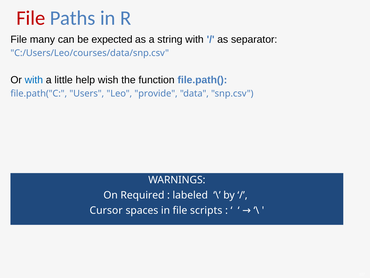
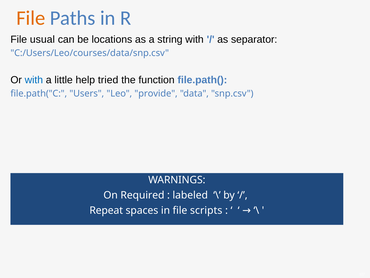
File colour: red -> orange (31, 18)
many: many -> usual (42, 39)
expected: expected -> locations (112, 39)
wish: wish -> tried (108, 80)
Cursor: Cursor -> Repeat (106, 210)
